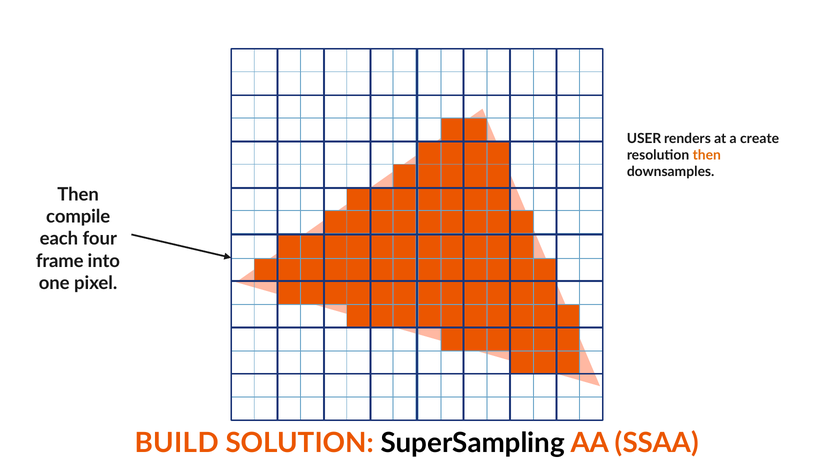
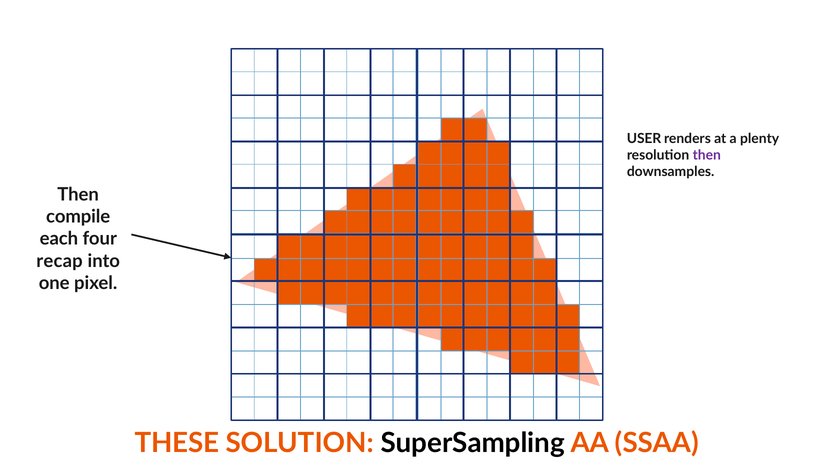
create: create -> plenty (760, 139)
then colour: orange -> purple (707, 155)
frame: frame -> recap (60, 261)
BUILD: BUILD -> THESE (177, 443)
